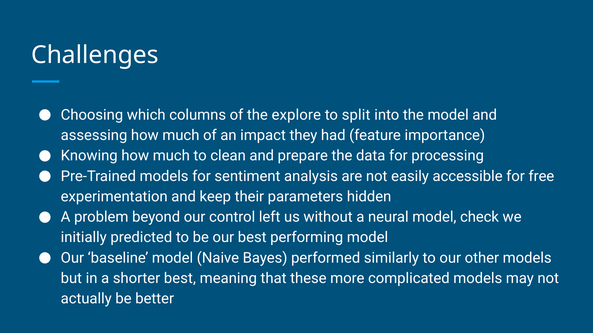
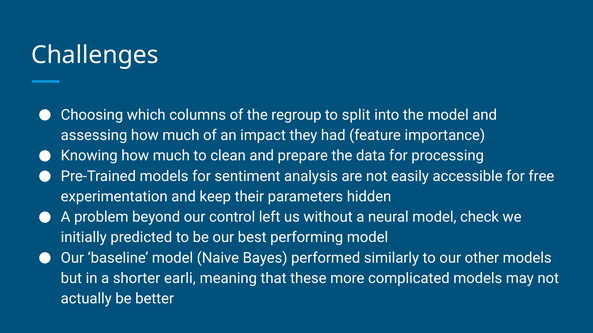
explore: explore -> regroup (296, 115)
shorter best: best -> earli (180, 279)
